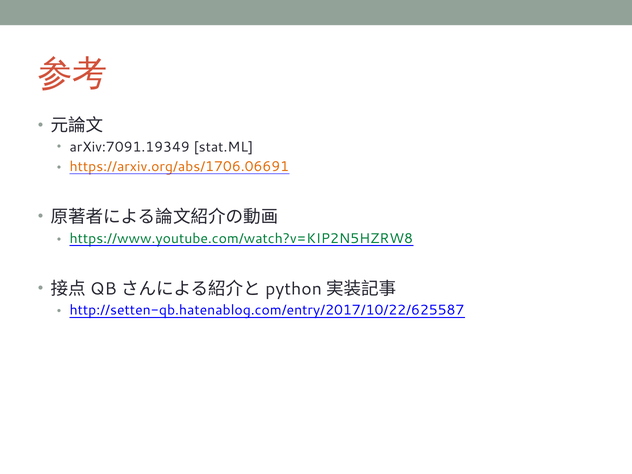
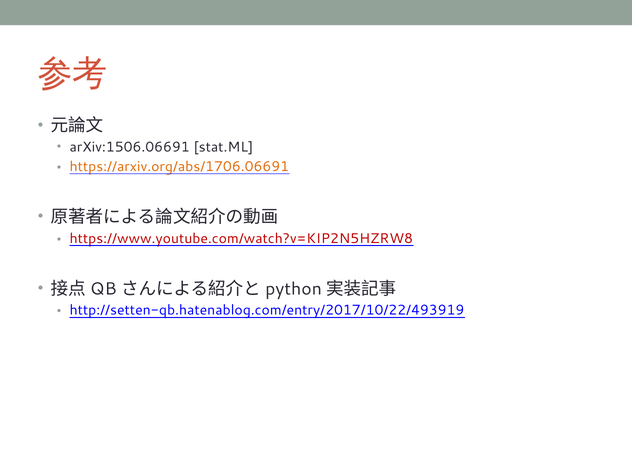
arXiv:7091.19349: arXiv:7091.19349 -> arXiv:1506.06691 (130, 147)
https://www.youtube.com/watch?v=KIP2N5HZRW8 colour: green -> red (241, 239)
http://setten-qb.hatenablog.com/entry/2017/10/22/625587: http://setten-qb.hatenablog.com/entry/2017/10/22/625587 -> http://setten-qb.hatenablog.com/entry/2017/10/22/493919 (267, 310)
